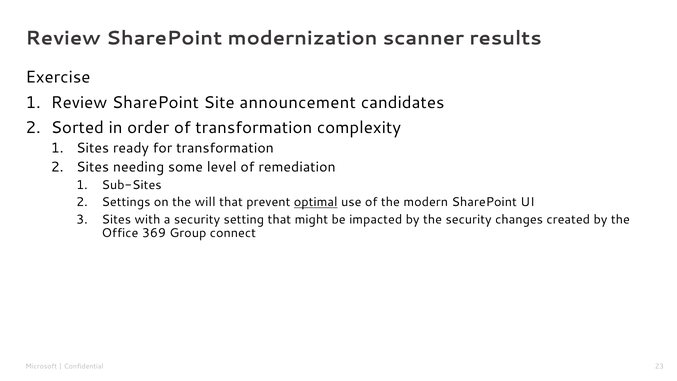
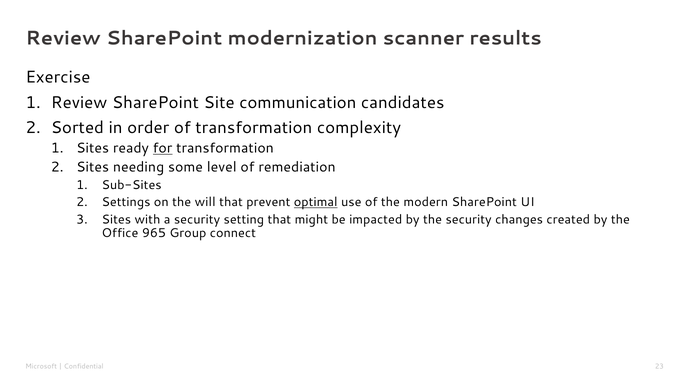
announcement: announcement -> communication (298, 102)
for underline: none -> present (163, 148)
369: 369 -> 965 (154, 233)
